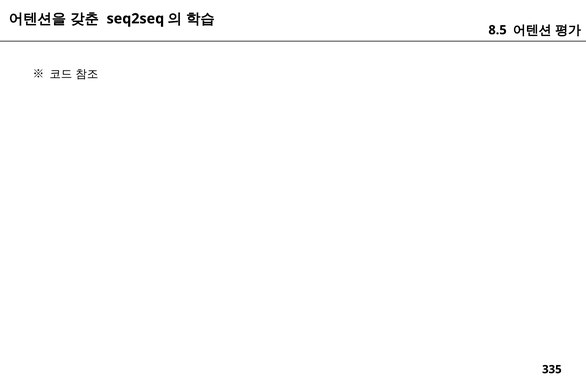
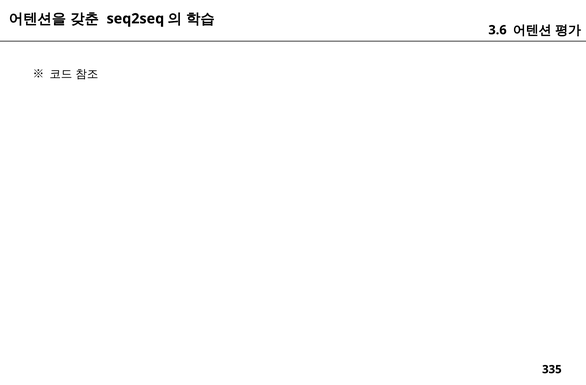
8.5: 8.5 -> 3.6 (498, 30)
